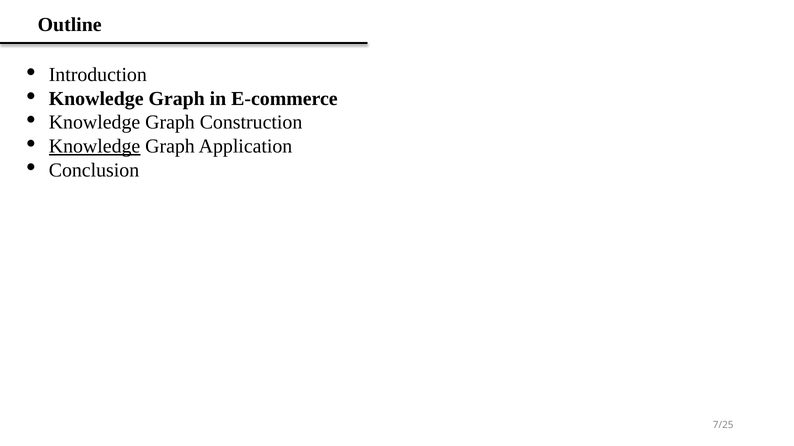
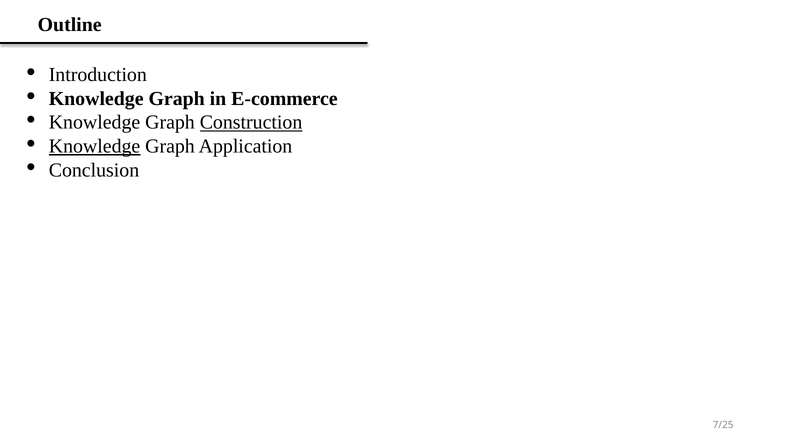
Construction underline: none -> present (251, 123)
